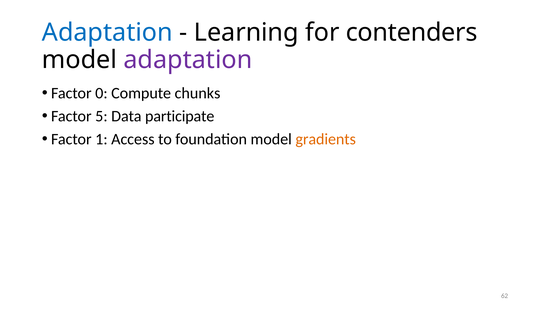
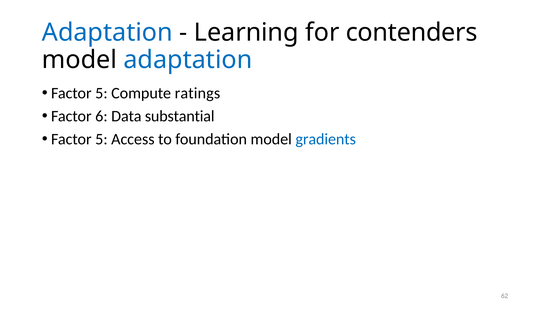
adaptation colour: purple -> blue (188, 60)
0: 0 -> 5 (101, 93)
chunks: chunks -> ratings (197, 93)
5: 5 -> 6 (101, 116)
participate: participate -> substantial (180, 116)
1: 1 -> 5 (101, 139)
gradients colour: orange -> blue (326, 139)
